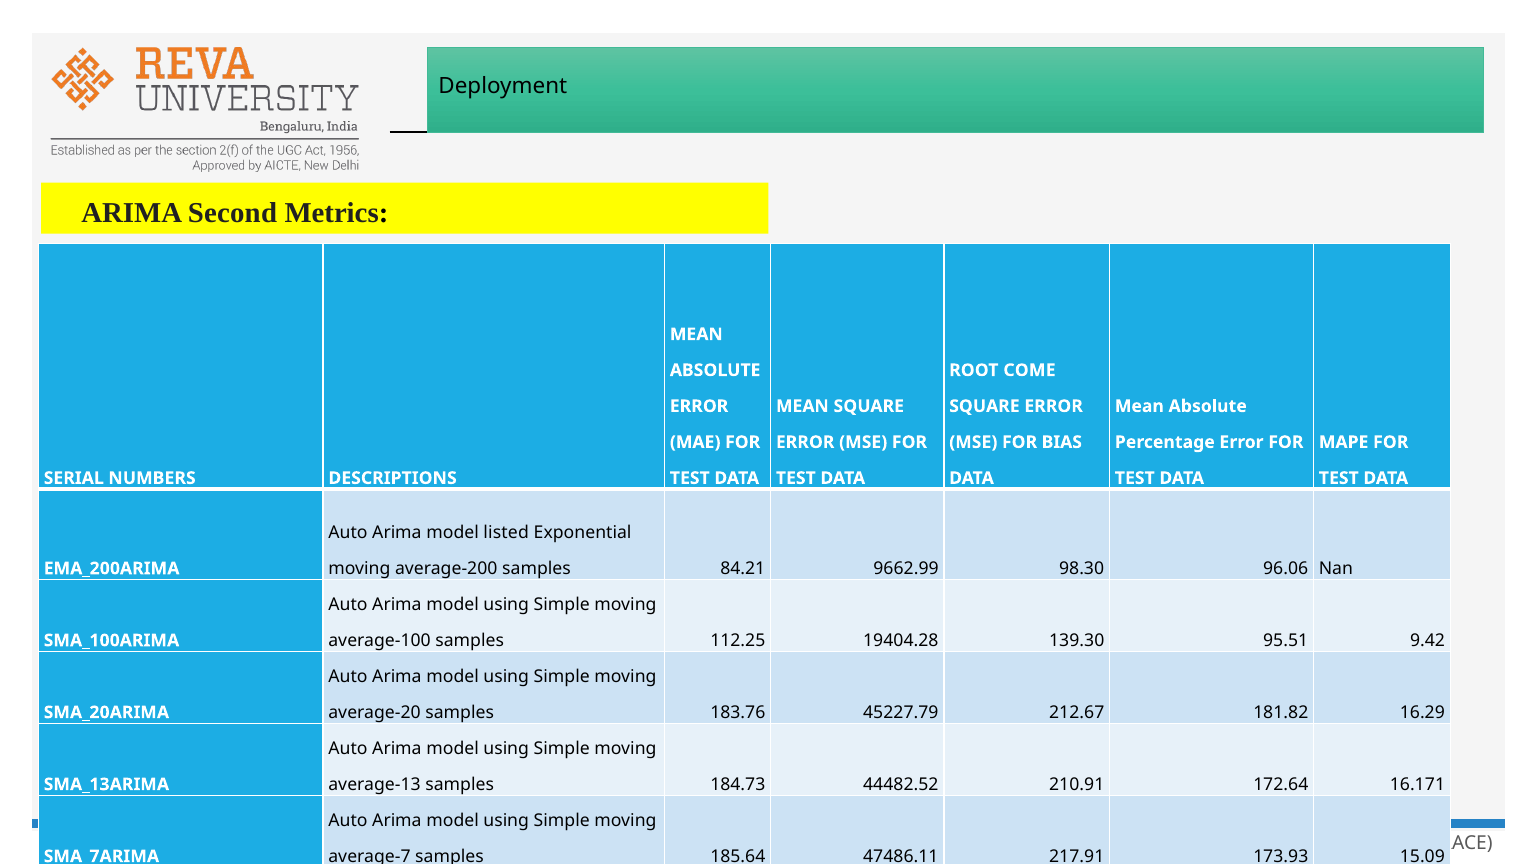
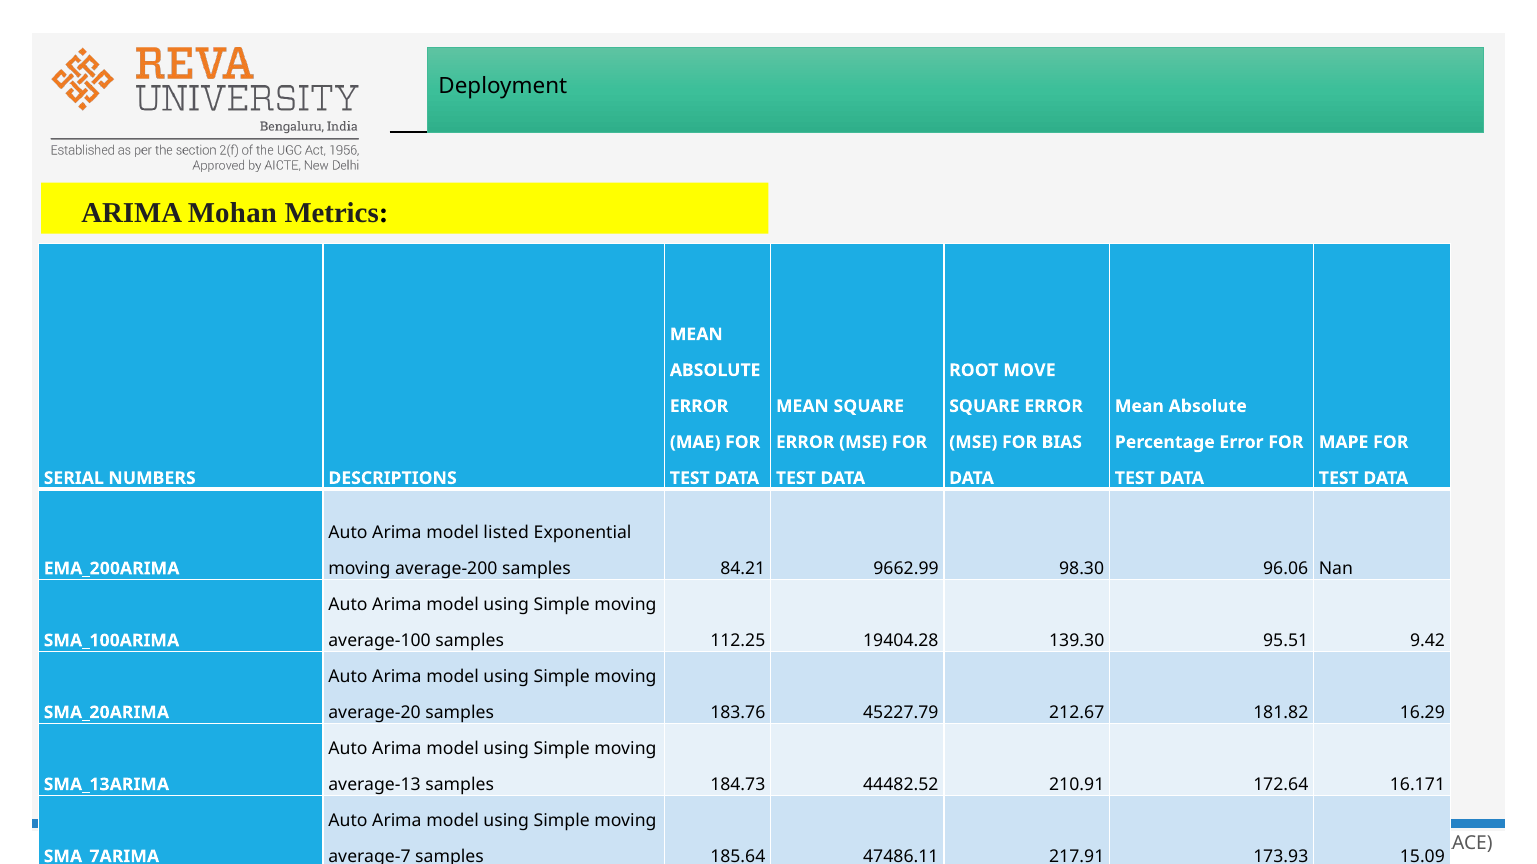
Second: Second -> Mohan (232, 213)
COME: COME -> MOVE (1029, 370)
